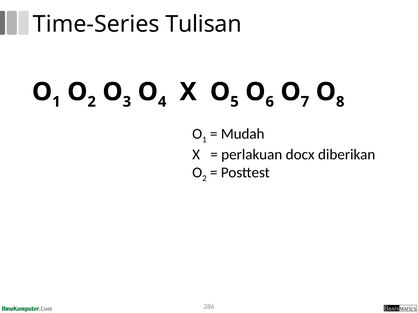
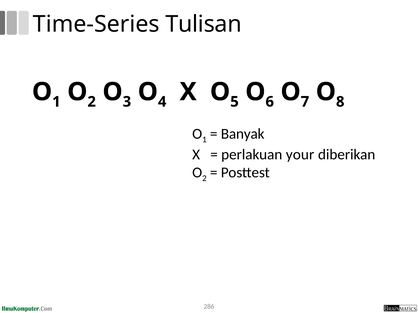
Mudah: Mudah -> Banyak (243, 134)
docx: docx -> your (300, 155)
